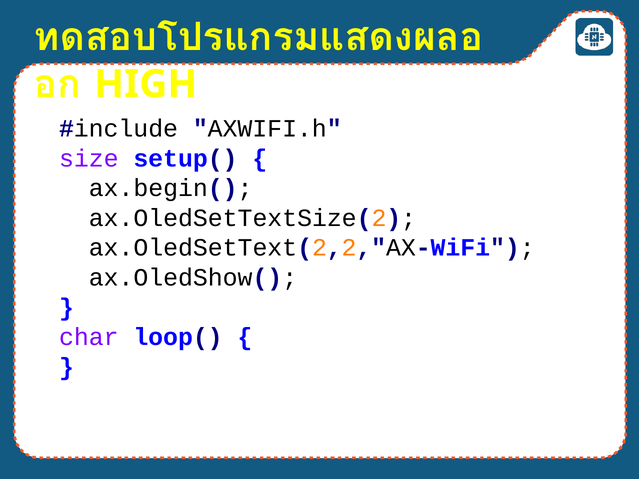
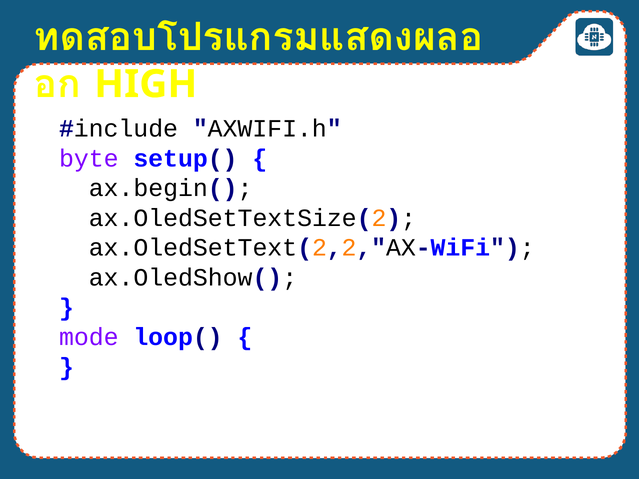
size: size -> byte (89, 158)
char: char -> mode (89, 337)
